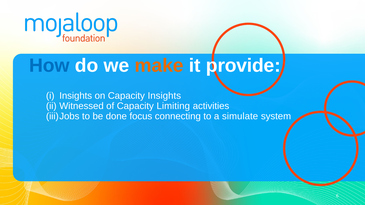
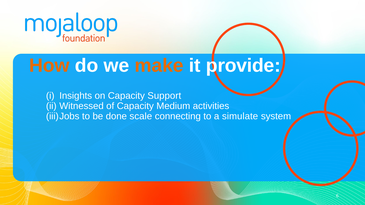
How colour: blue -> orange (49, 66)
Capacity Insights: Insights -> Support (164, 96)
Limiting: Limiting -> Medium (173, 106)
focus: focus -> scale (141, 116)
